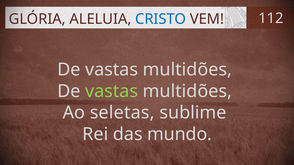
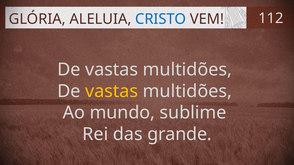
vastas colour: light green -> yellow (112, 91)
seletas: seletas -> mundo (122, 113)
mundo: mundo -> grande (180, 134)
